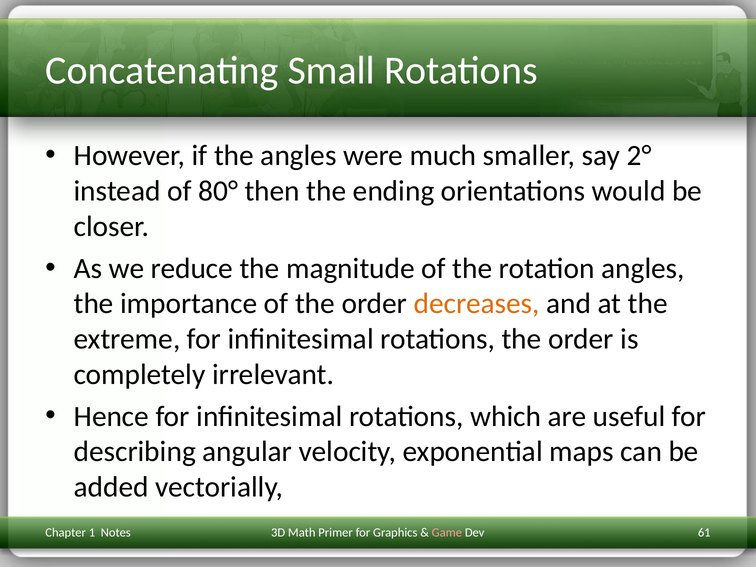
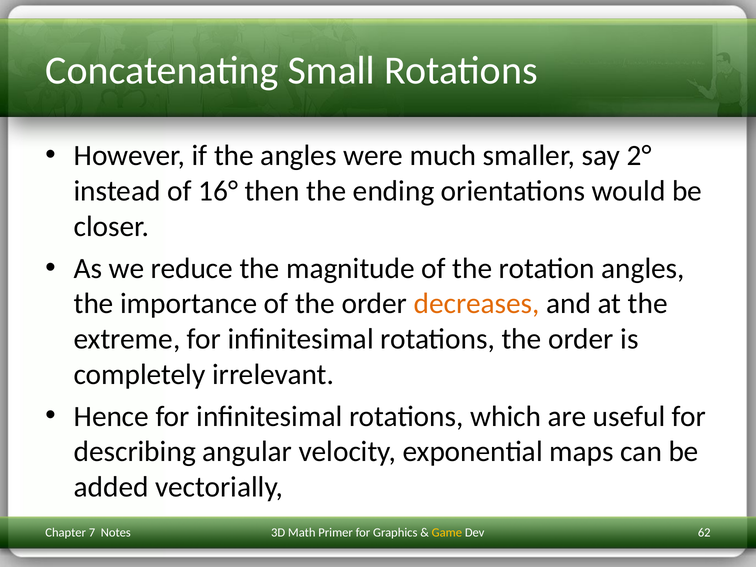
80°: 80° -> 16° (218, 191)
Game colour: pink -> yellow (447, 532)
61: 61 -> 62 (704, 532)
1: 1 -> 7 (92, 533)
